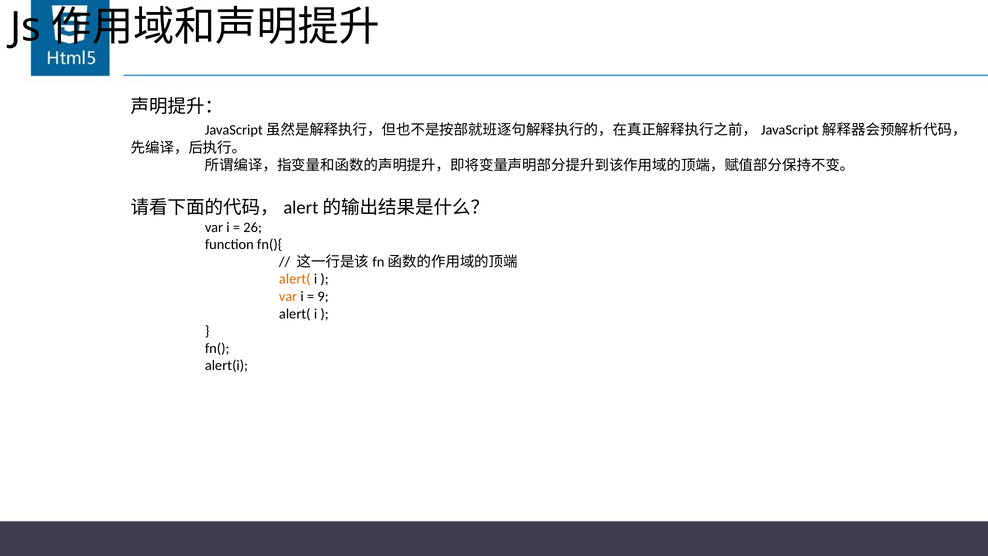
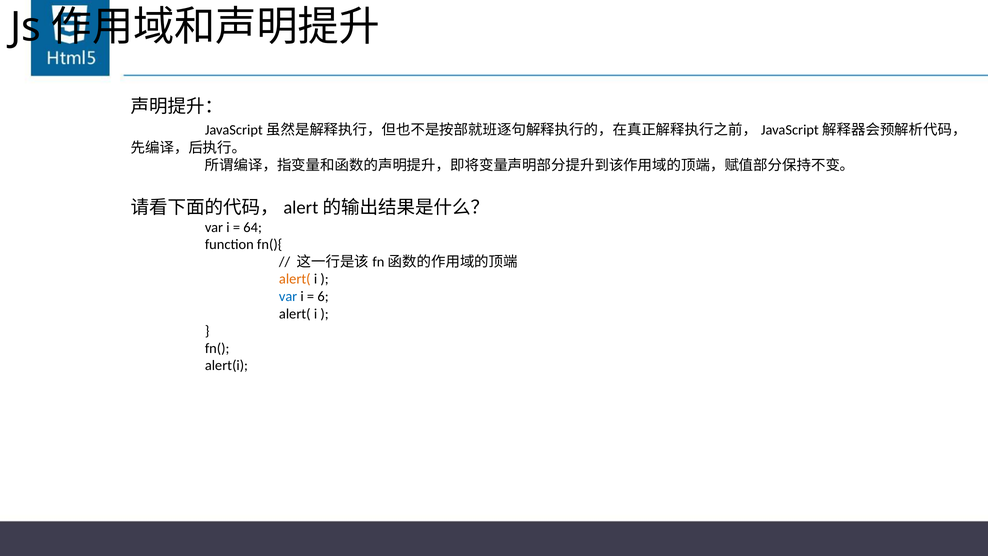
26: 26 -> 64 (253, 227)
var colour: orange -> blue (288, 296)
9: 9 -> 6 (323, 296)
